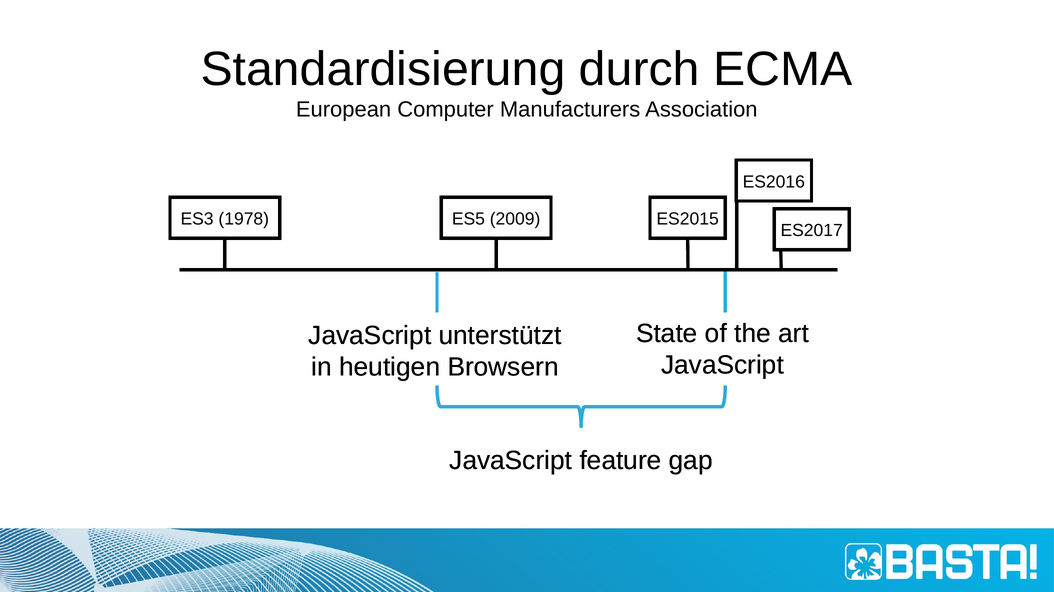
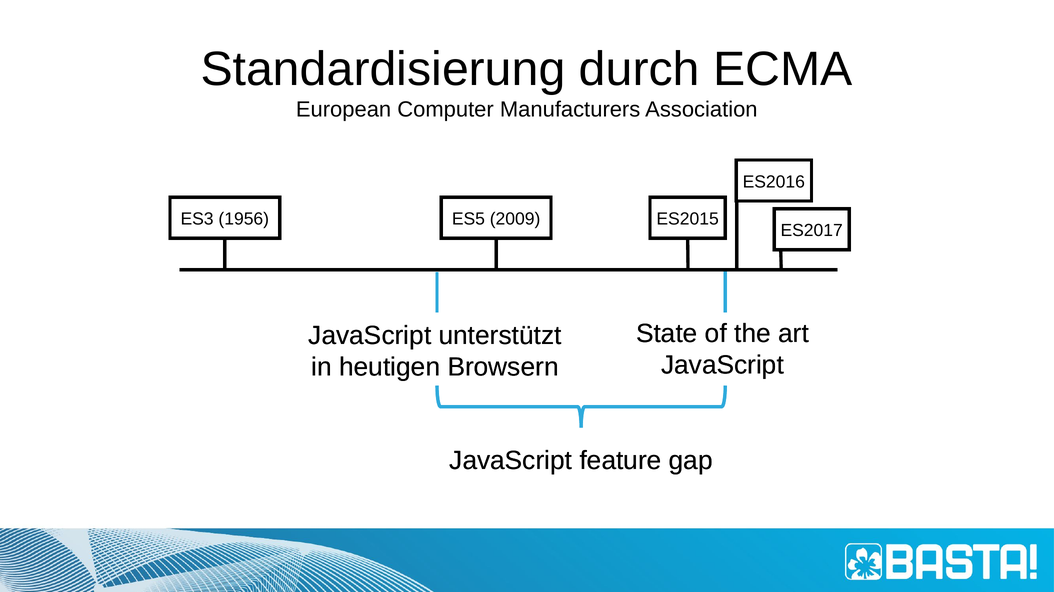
1978: 1978 -> 1956 (244, 219)
